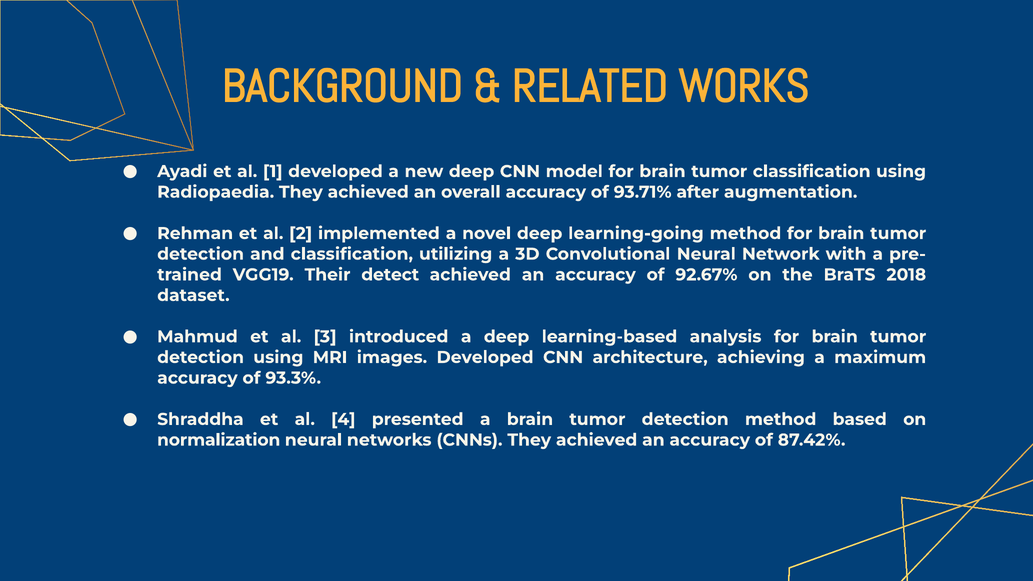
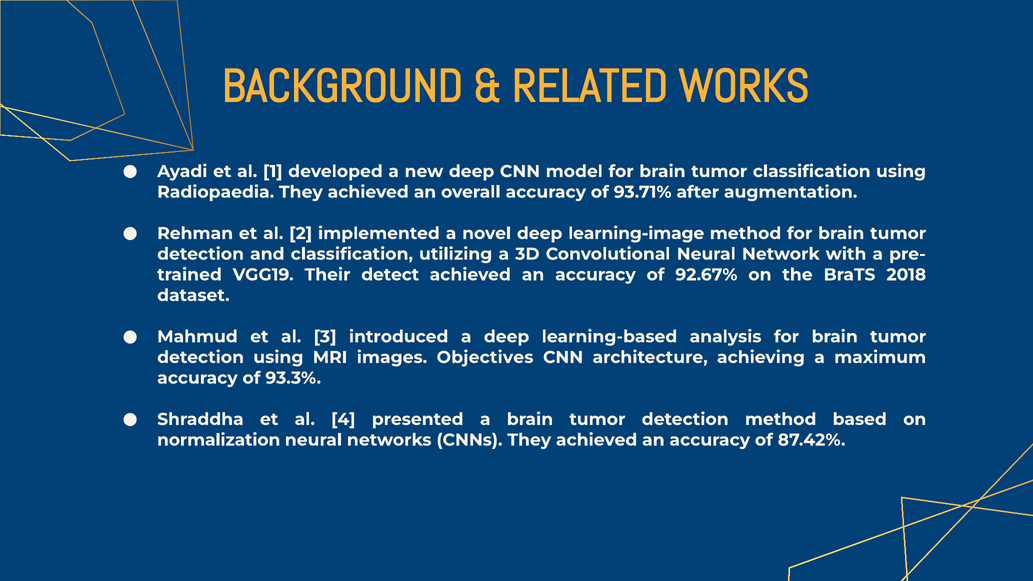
learning-going: learning-going -> learning-image (636, 233)
images Developed: Developed -> Objectives (485, 357)
